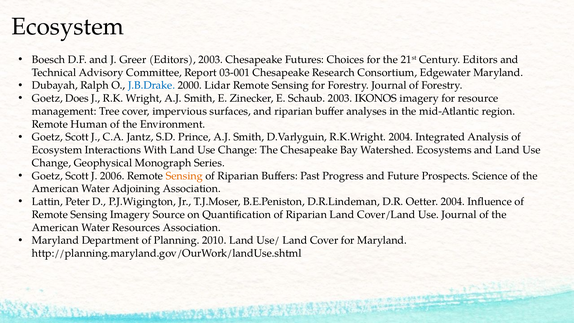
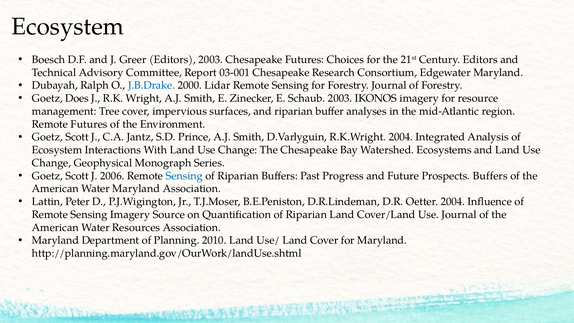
Remote Human: Human -> Futures (89, 124)
Sensing colour: orange -> blue (184, 176)
Prospects Science: Science -> Buffers (490, 176)
Water Adjoining: Adjoining -> Maryland (136, 189)
